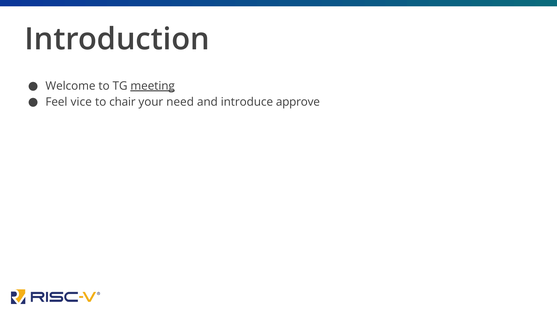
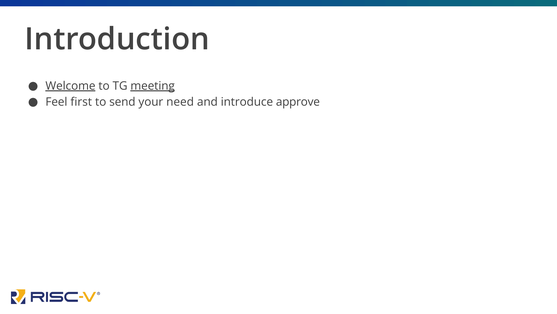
Welcome underline: none -> present (70, 86)
vice: vice -> first (81, 102)
chair: chair -> send (122, 102)
